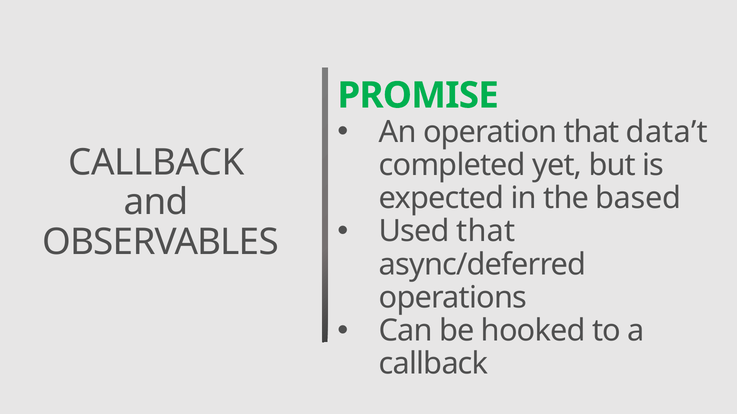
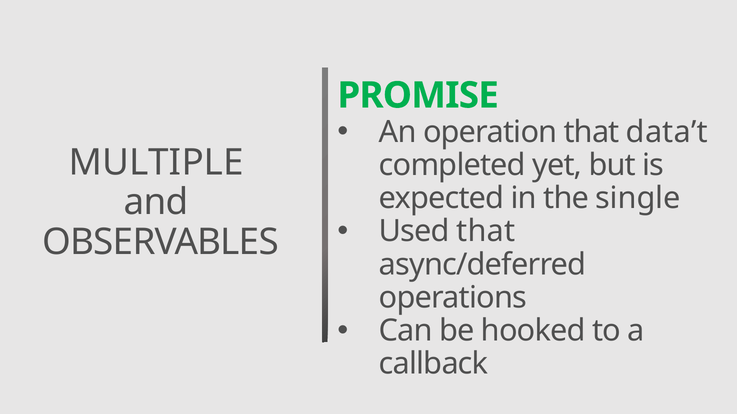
CALLBACK: CALLBACK -> MULTIPLE (156, 163)
based: based -> single (638, 198)
